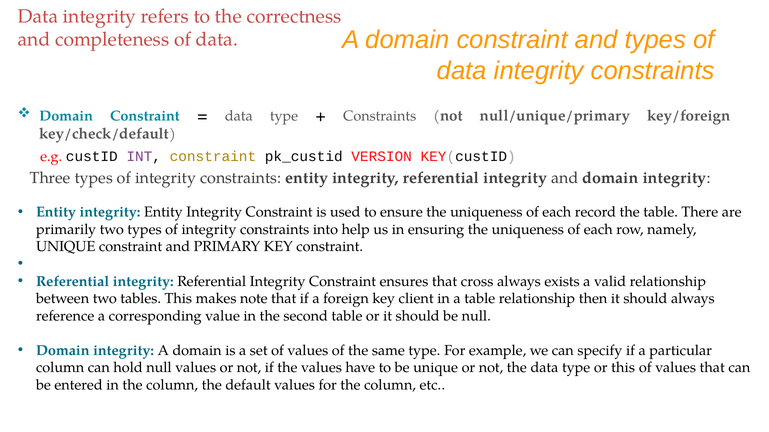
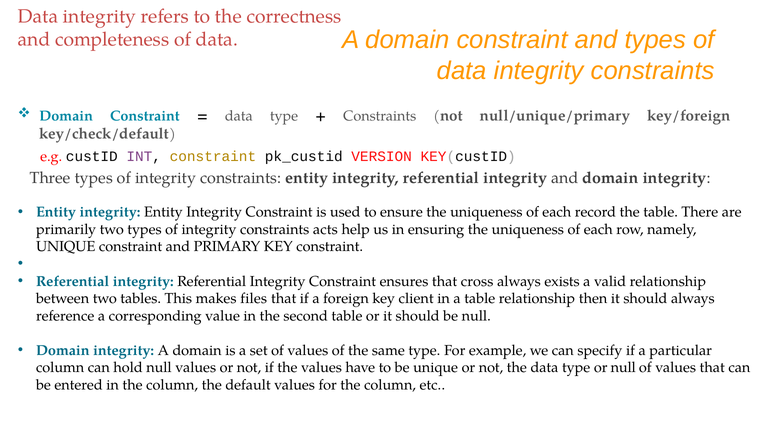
into: into -> acts (325, 230)
note: note -> files (254, 299)
or this: this -> null (623, 368)
